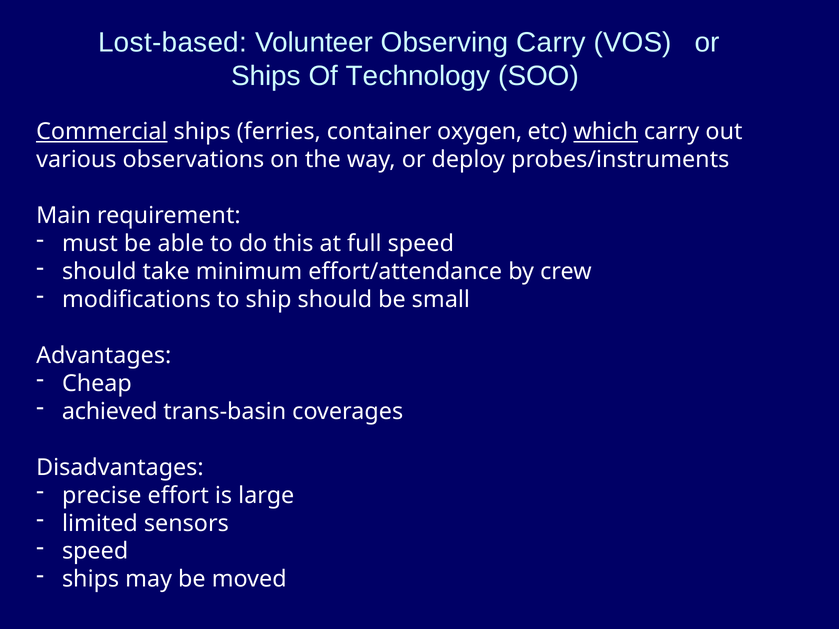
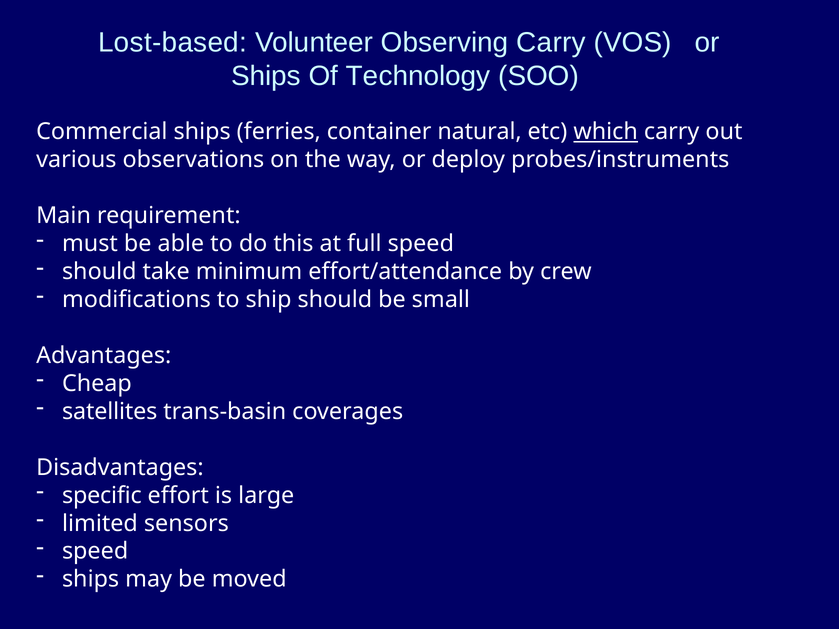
Commercial underline: present -> none (102, 132)
oxygen: oxygen -> natural (480, 132)
achieved: achieved -> satellites (110, 412)
precise: precise -> specific (102, 496)
